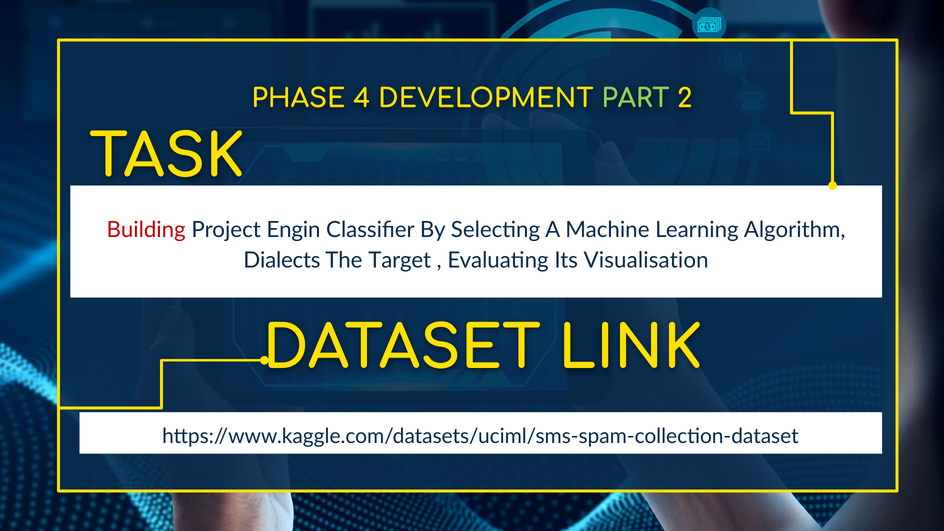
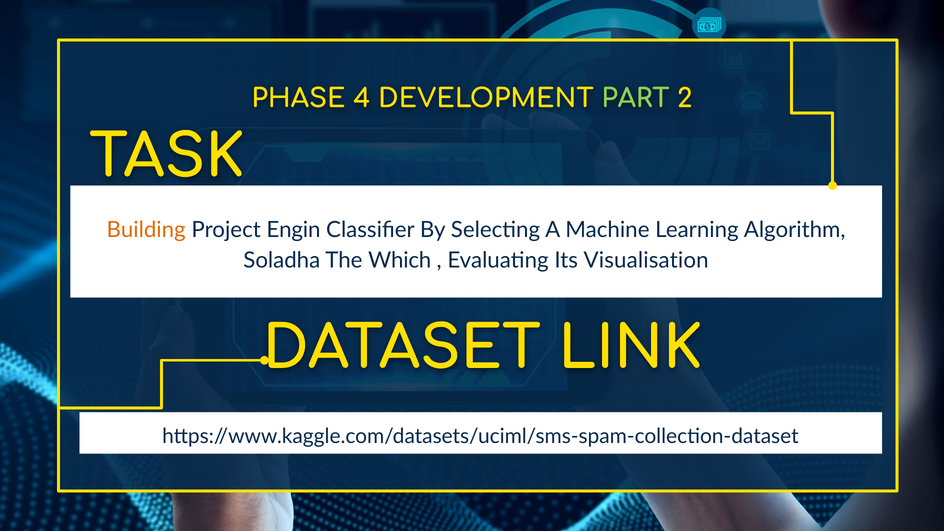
Building colour: red -> orange (146, 230)
Dialects: Dialects -> Soladha (282, 260)
Target: Target -> Which (400, 260)
